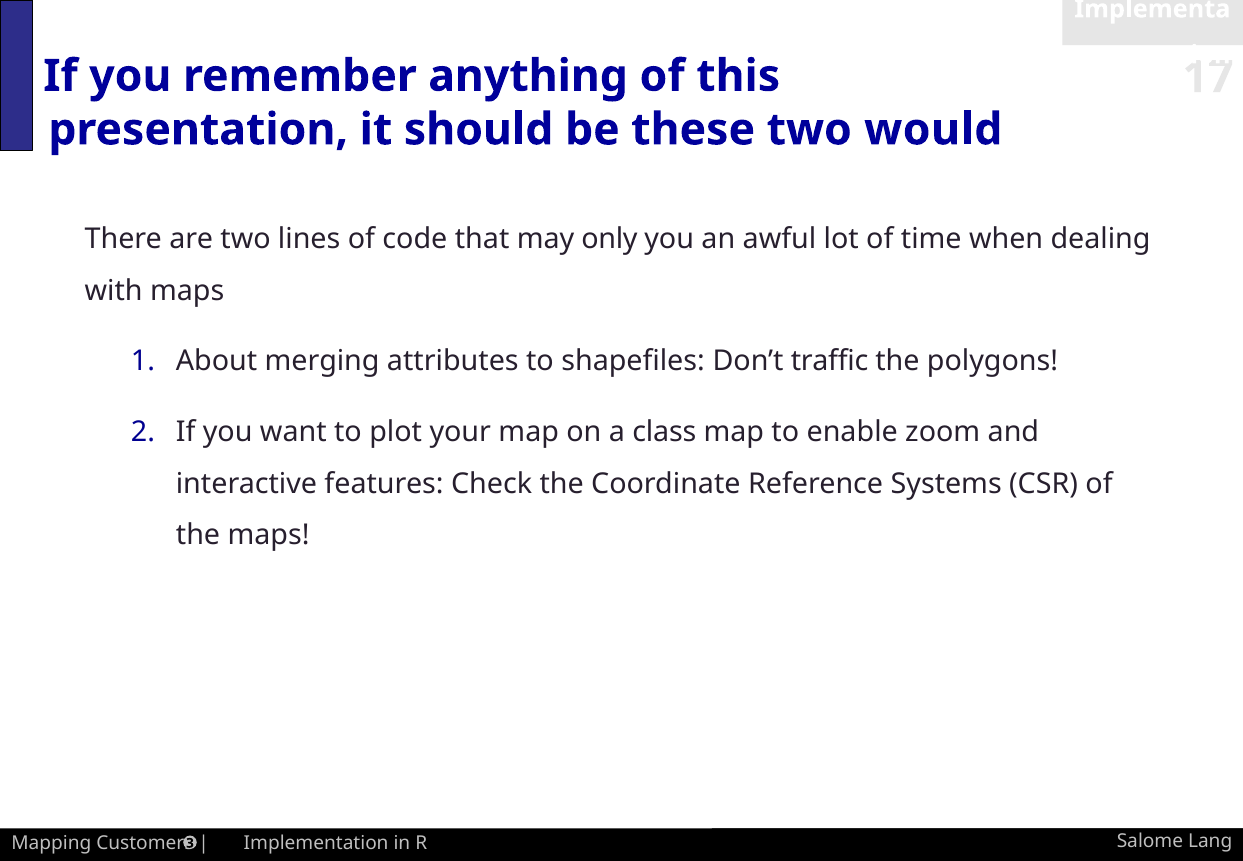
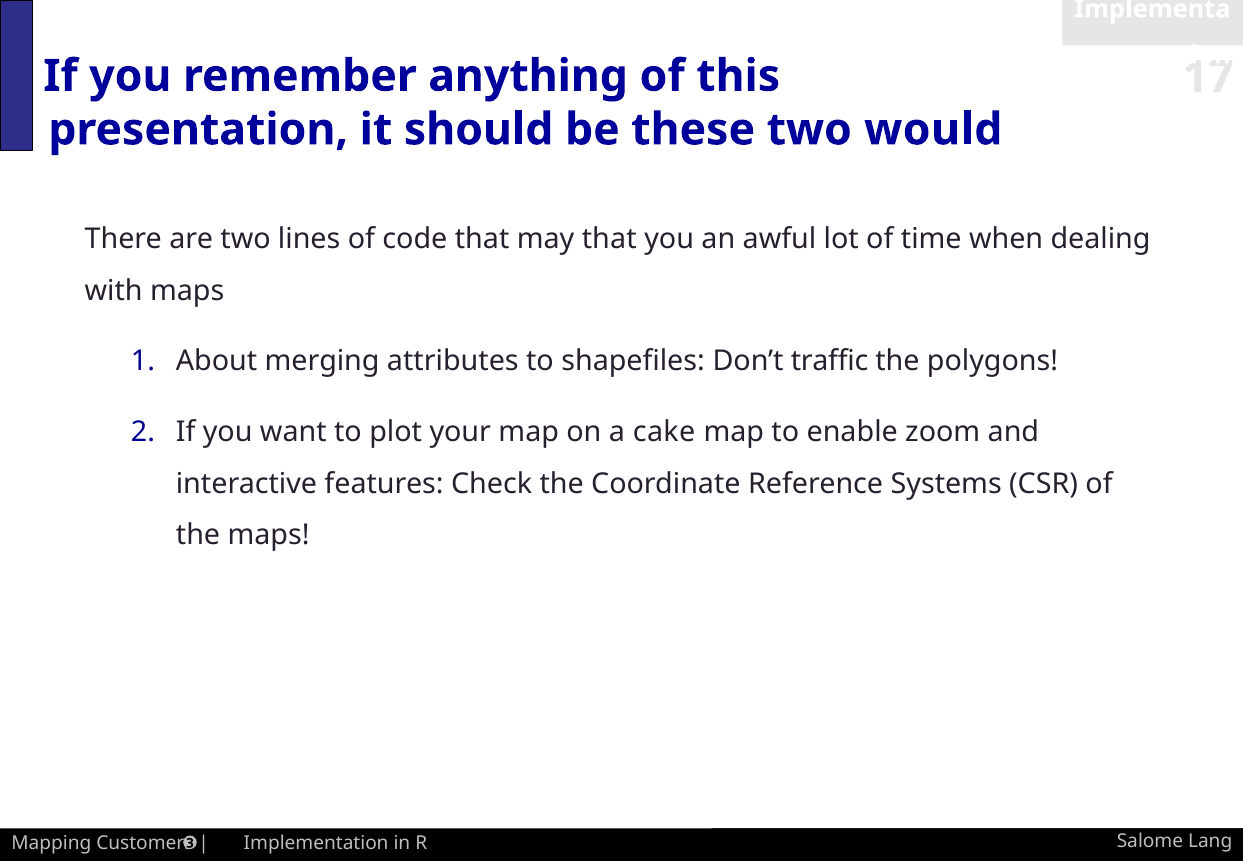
may only: only -> that (609, 239)
class: class -> cake (664, 432)
